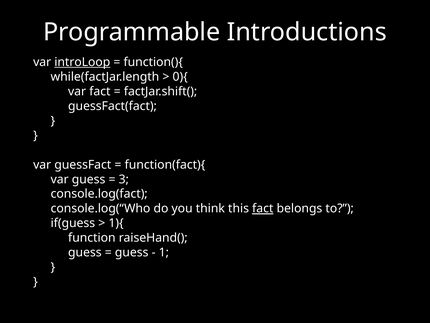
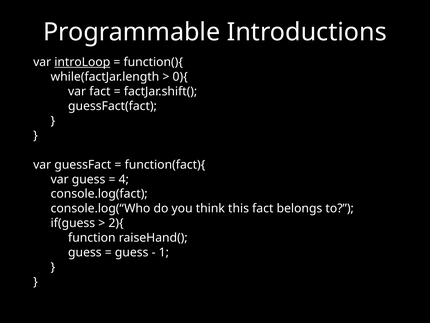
3: 3 -> 4 (124, 179)
fact underline: present -> none (263, 208)
1){: 1){ -> 2){ (116, 223)
